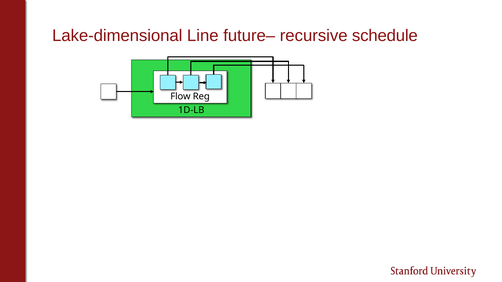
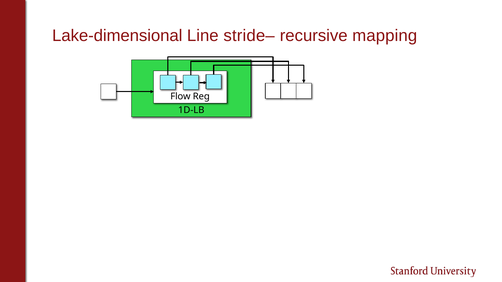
future–: future– -> stride– (249, 36)
schedule: schedule -> mapping (385, 36)
